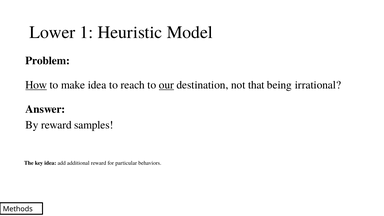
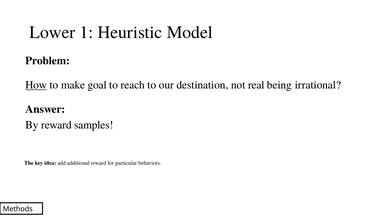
make idea: idea -> goal (97, 85)
our underline: present -> none (166, 85)
that: that -> real (256, 85)
